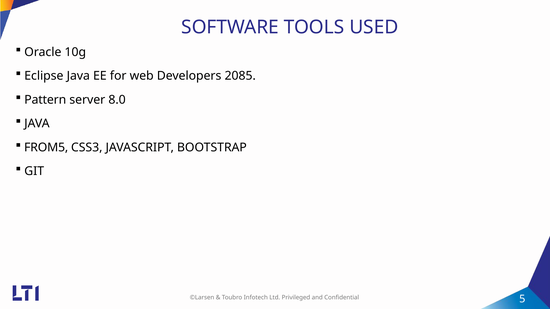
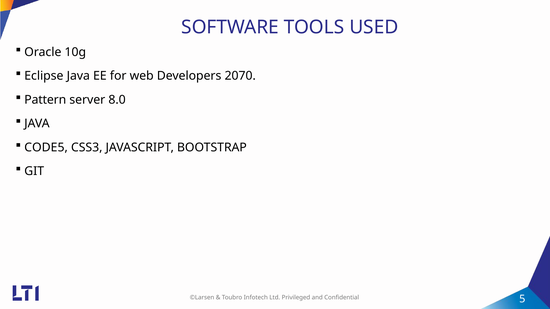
2085: 2085 -> 2070 (240, 76)
FROM5: FROM5 -> CODE5 (46, 148)
